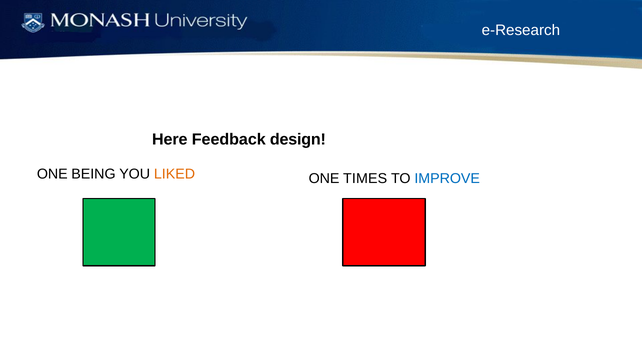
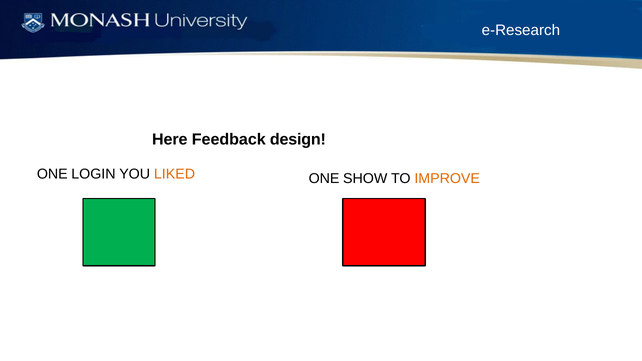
BEING: BEING -> LOGIN (93, 174)
TIMES: TIMES -> SHOW (365, 179)
IMPROVE colour: blue -> orange (447, 179)
